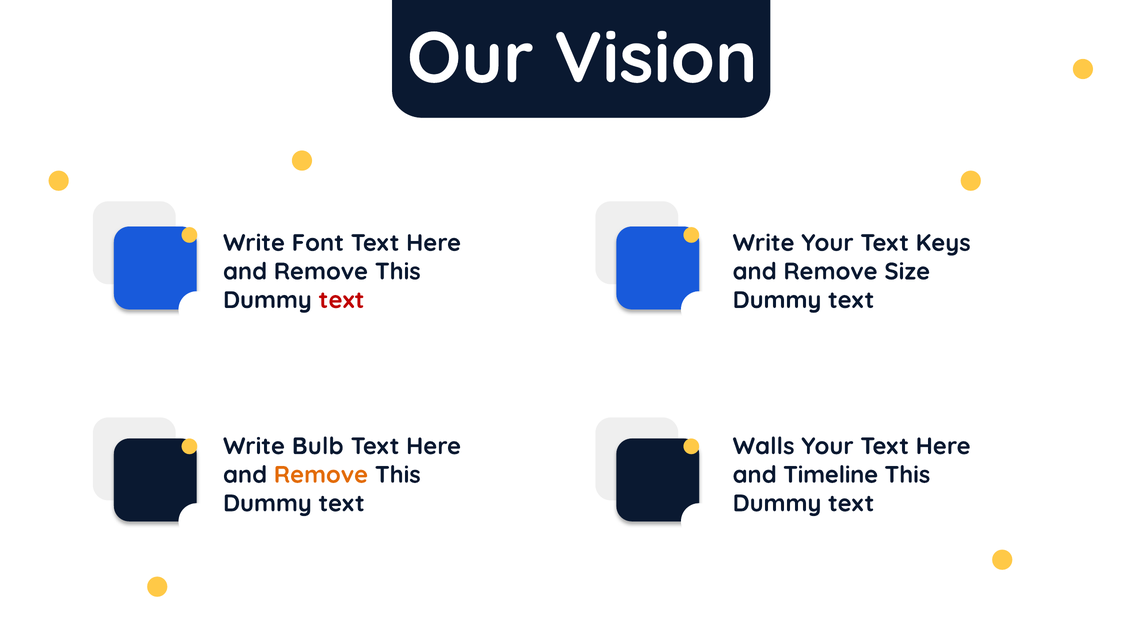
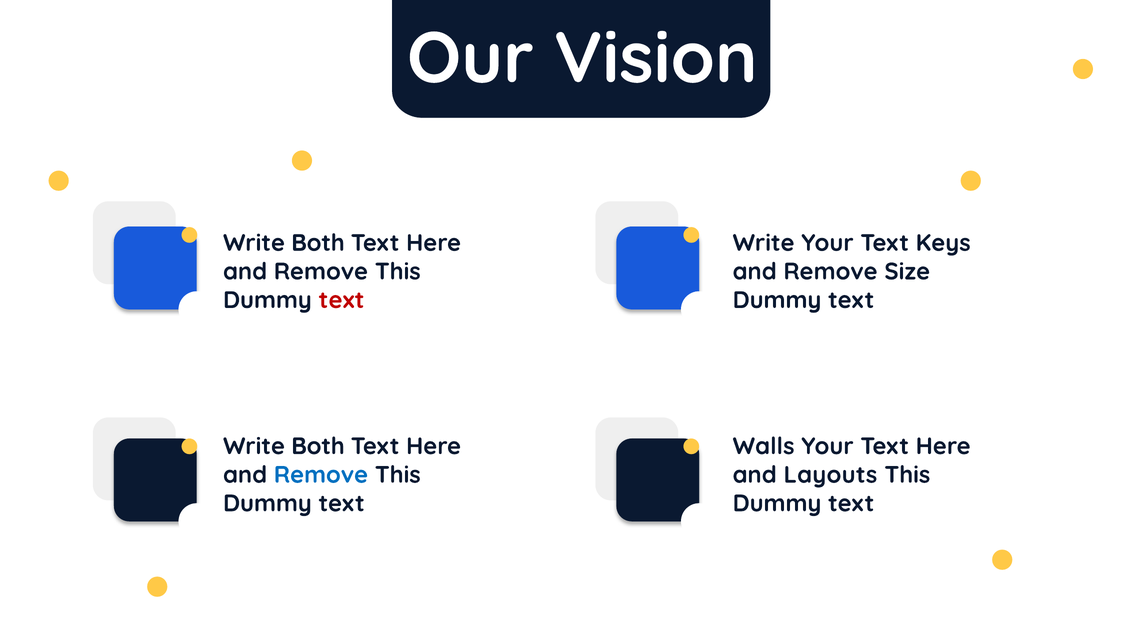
Font: Font -> Both (318, 243)
Bulb: Bulb -> Both (318, 446)
Remove colour: orange -> blue (321, 474)
Timeline: Timeline -> Layouts (830, 474)
